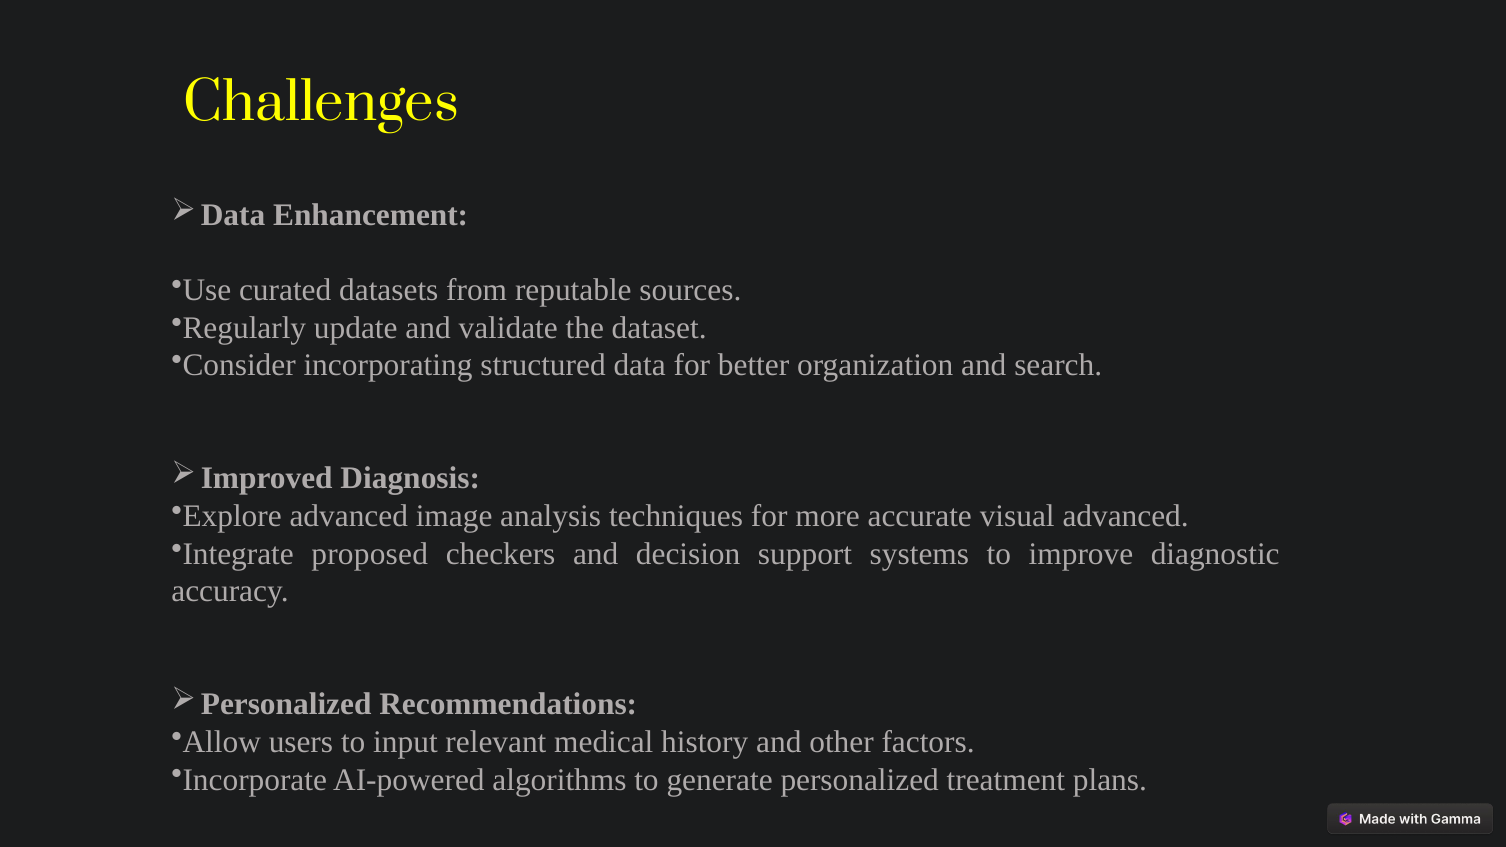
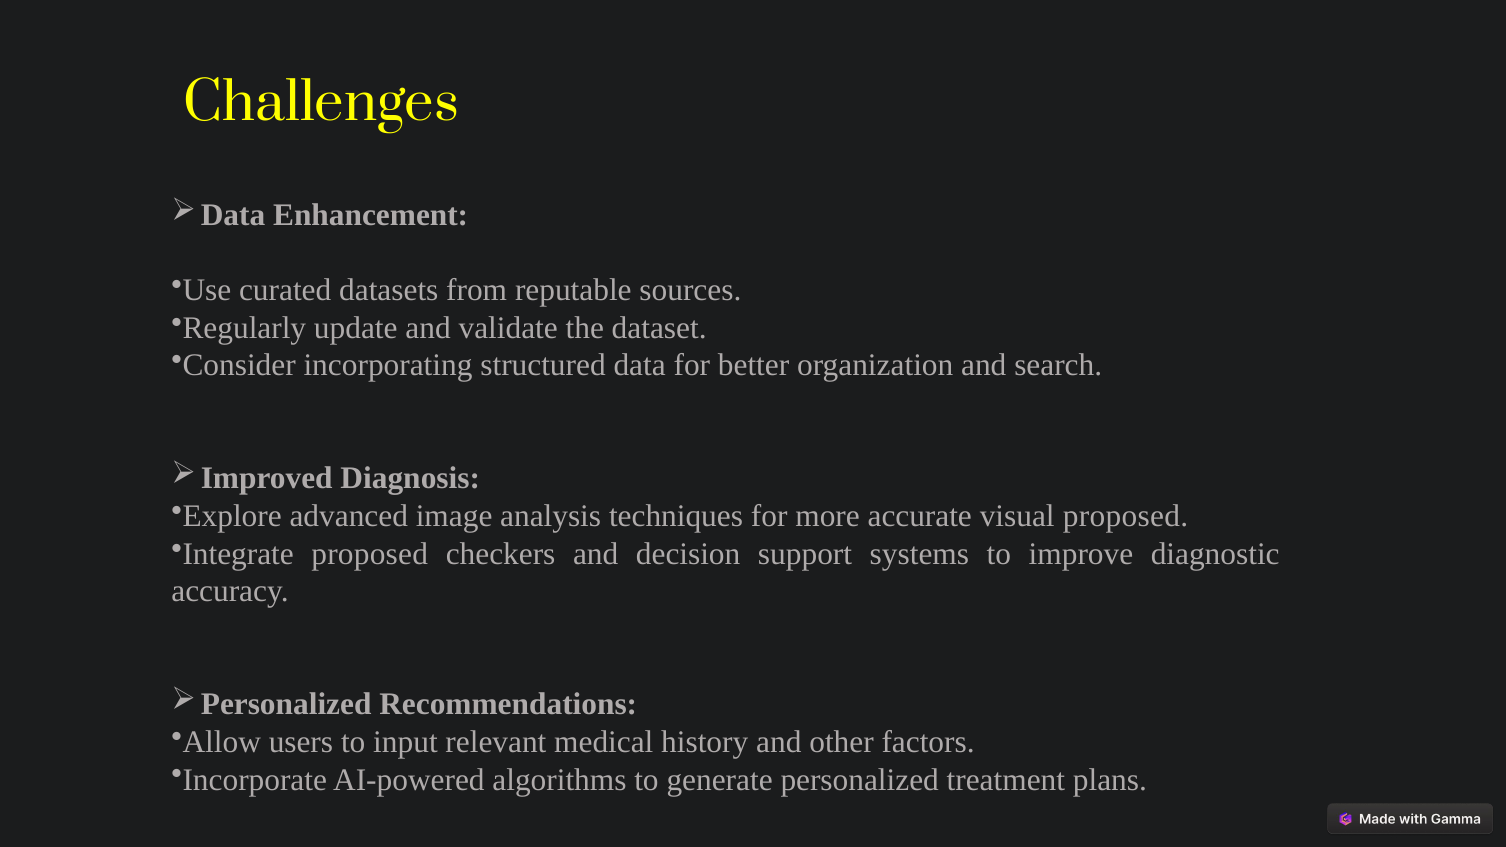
visual advanced: advanced -> proposed (1125, 516)
